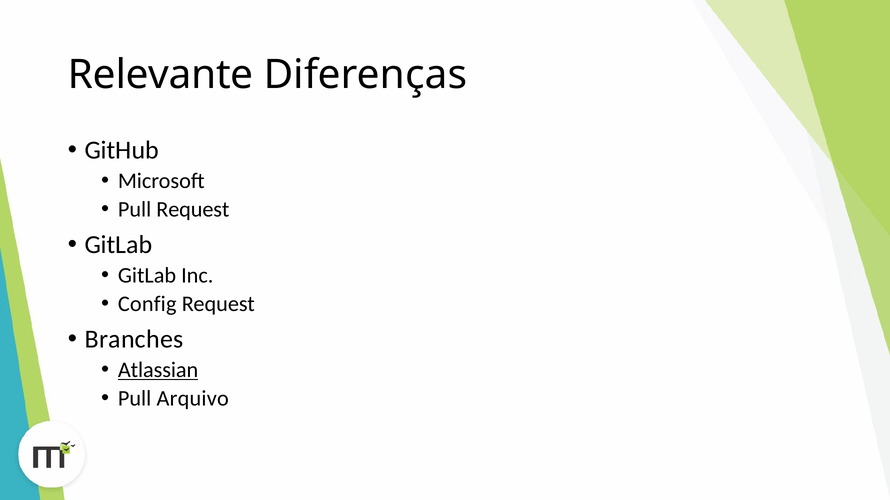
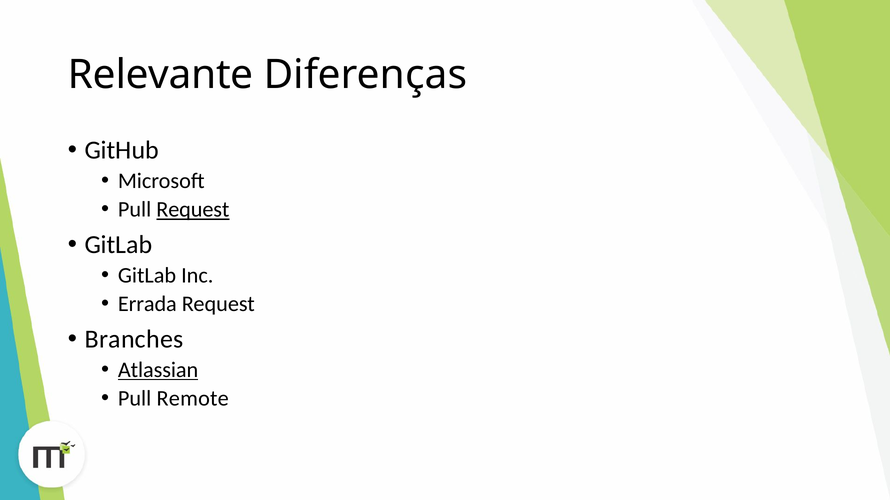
Request underline: none -> present (193, 210)
Config: Config -> Errada (147, 304)
Arquivo: Arquivo -> Remote (193, 399)
